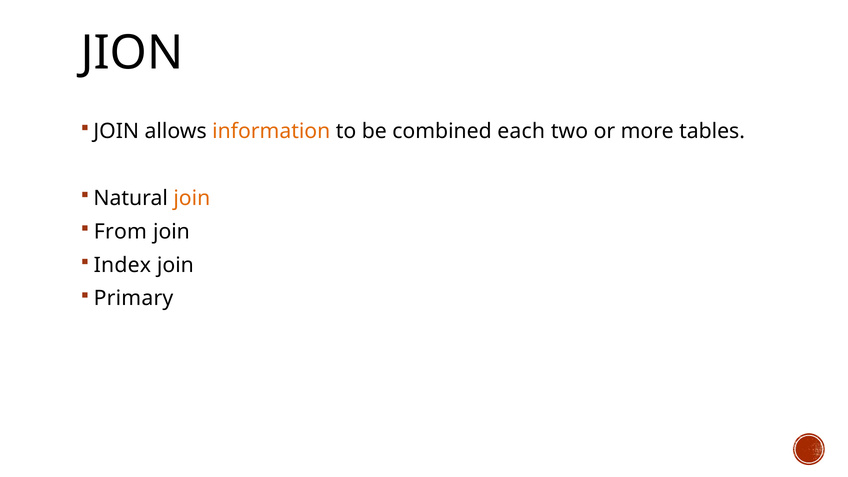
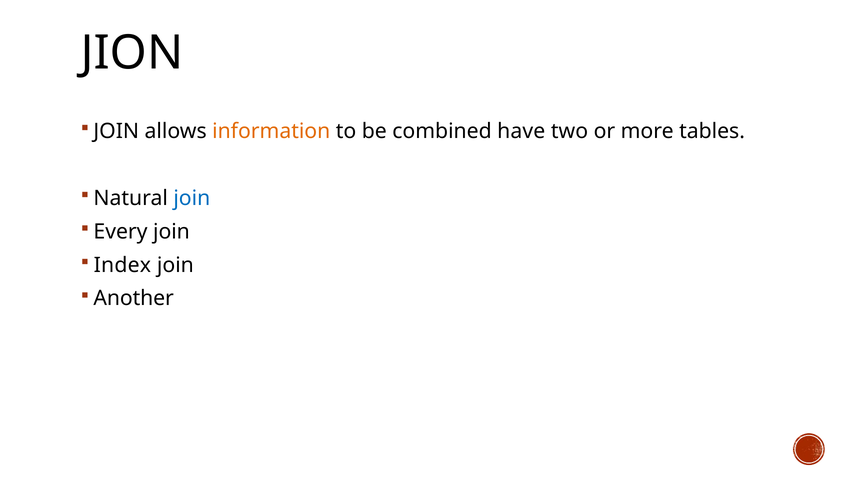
each: each -> have (521, 131)
join colour: orange -> blue (192, 198)
From: From -> Every (121, 232)
Primary: Primary -> Another (134, 298)
